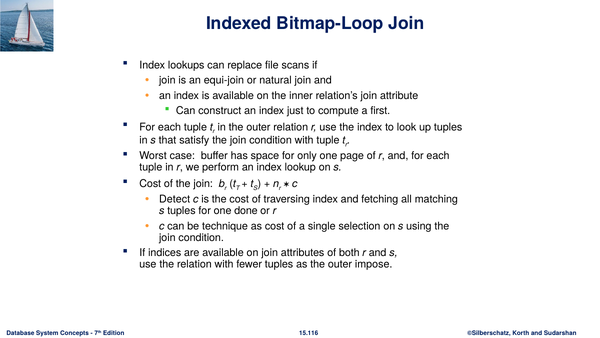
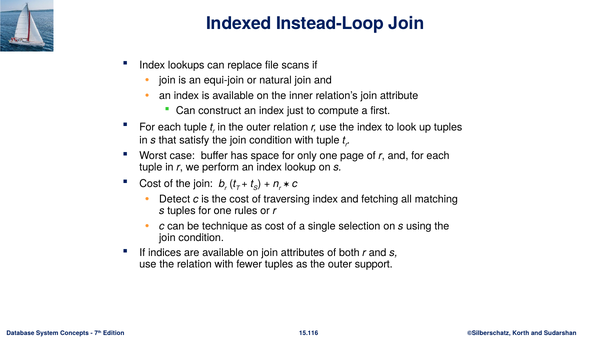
Bitmap-Loop: Bitmap-Loop -> Instead-Loop (330, 23)
done: done -> rules (246, 211)
impose: impose -> support (374, 264)
